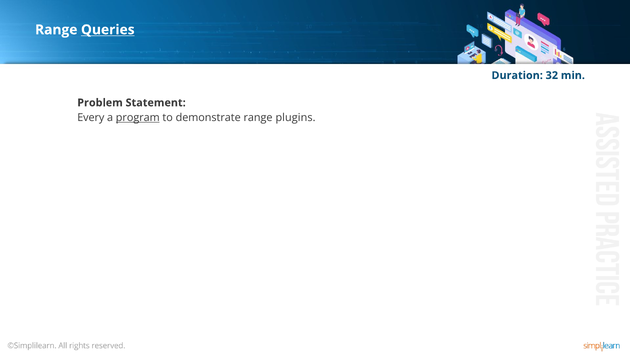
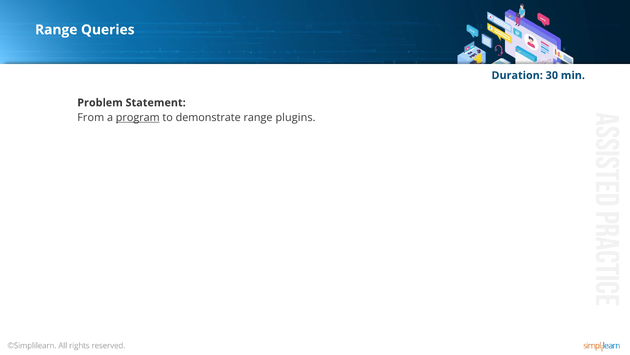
Queries underline: present -> none (108, 30)
32: 32 -> 30 (552, 75)
Every: Every -> From (91, 117)
